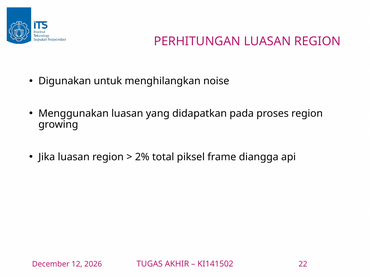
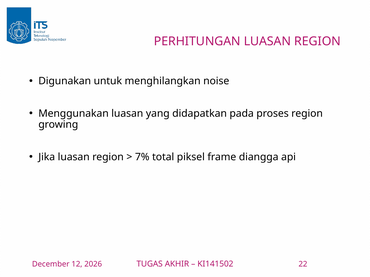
2%: 2% -> 7% (142, 157)
